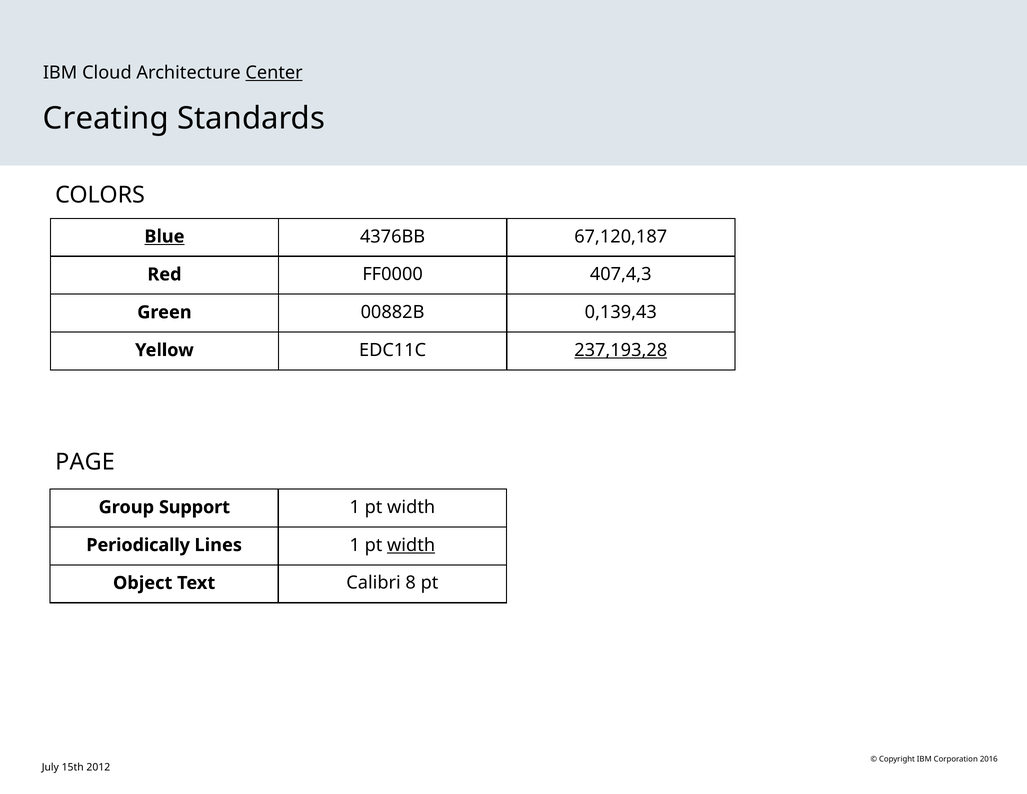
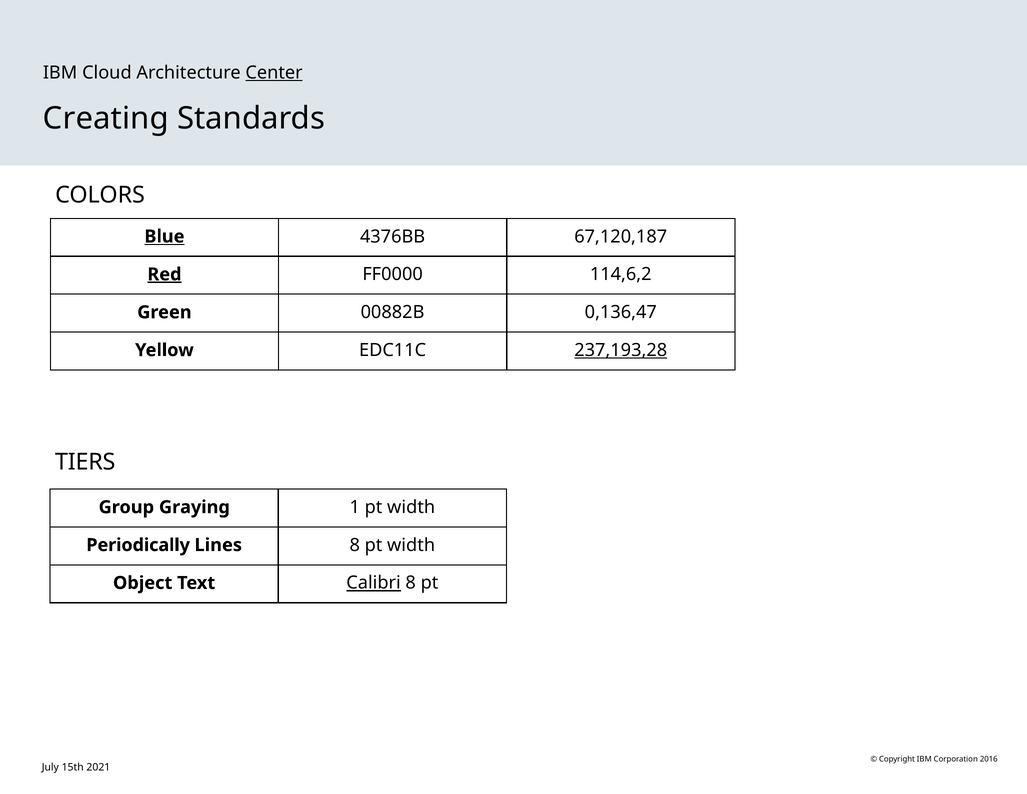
Red underline: none -> present (164, 274)
407,4,3: 407,4,3 -> 114,6,2 (621, 274)
0,139,43: 0,139,43 -> 0,136,47 (621, 312)
PAGE: PAGE -> TIERS (85, 462)
Support: Support -> Graying (194, 507)
Lines 1: 1 -> 8 (355, 545)
width underline: present -> none (411, 545)
Calibri underline: none -> present (374, 583)
2012: 2012 -> 2021 (98, 767)
